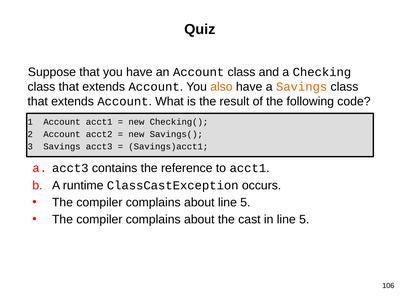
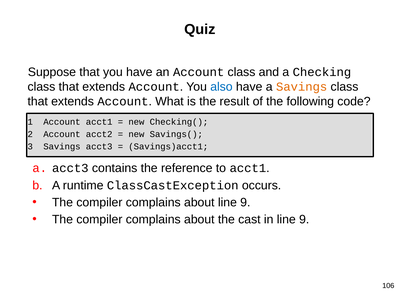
also colour: orange -> blue (221, 87)
about line 5: 5 -> 9 (245, 202)
in line 5: 5 -> 9 (304, 220)
